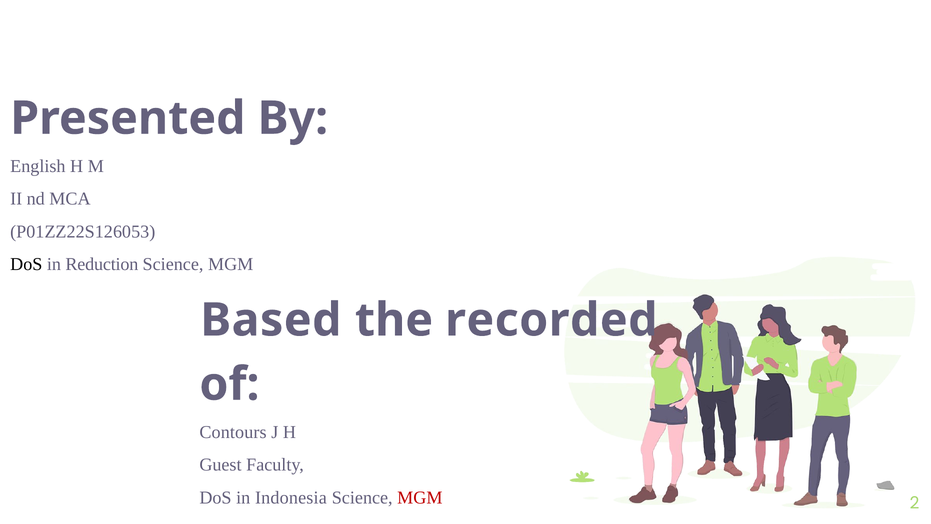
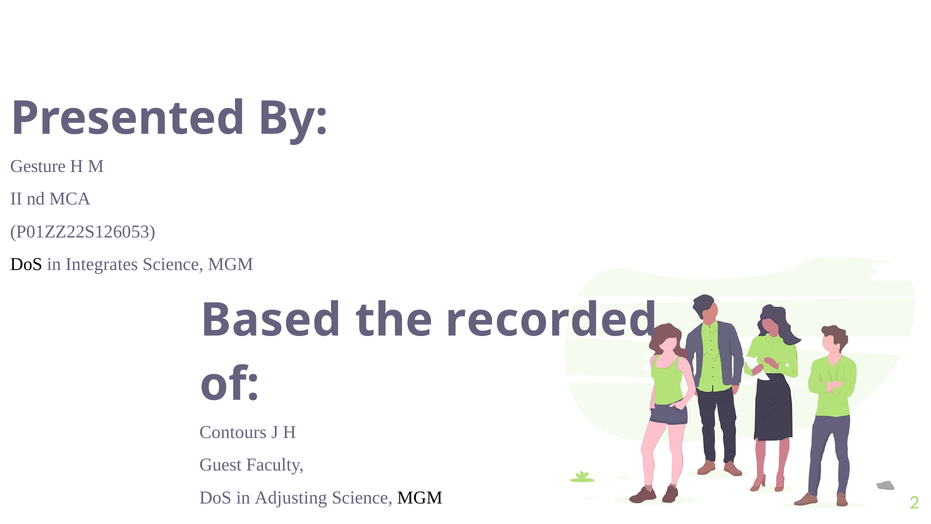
English: English -> Gesture (38, 166)
Reduction: Reduction -> Integrates (102, 264)
Indonesia: Indonesia -> Adjusting (291, 497)
MGM colour: red -> black (420, 497)
